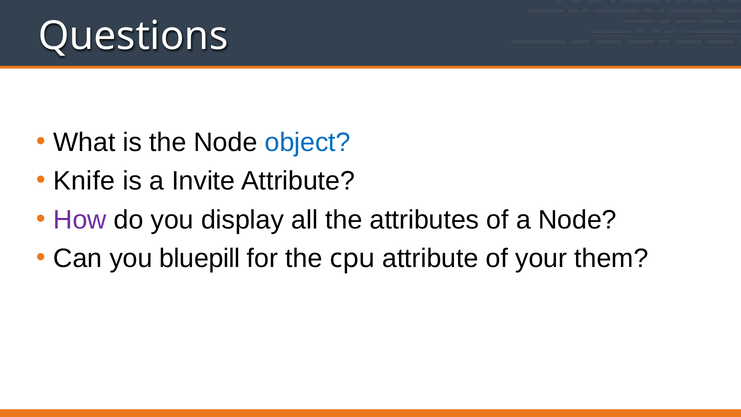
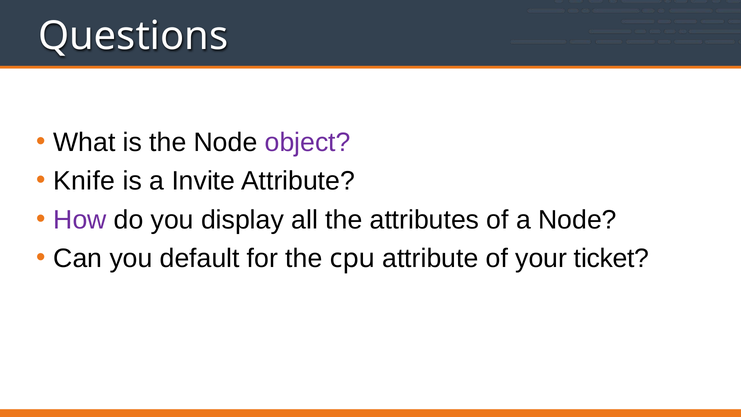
object colour: blue -> purple (308, 142)
bluepill: bluepill -> default (200, 258)
them: them -> ticket (612, 258)
